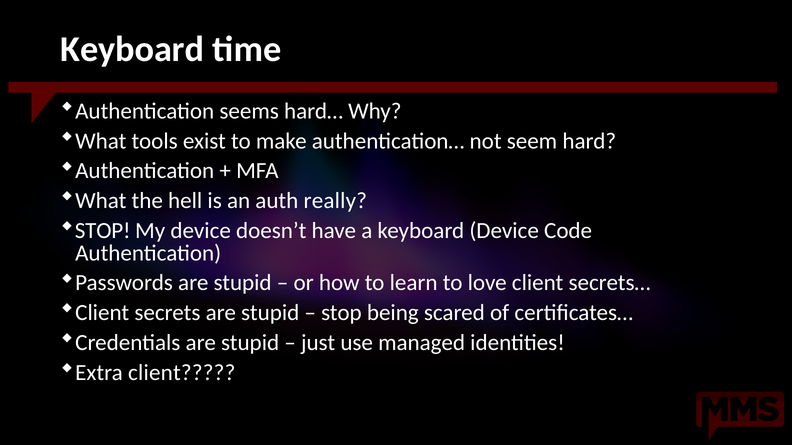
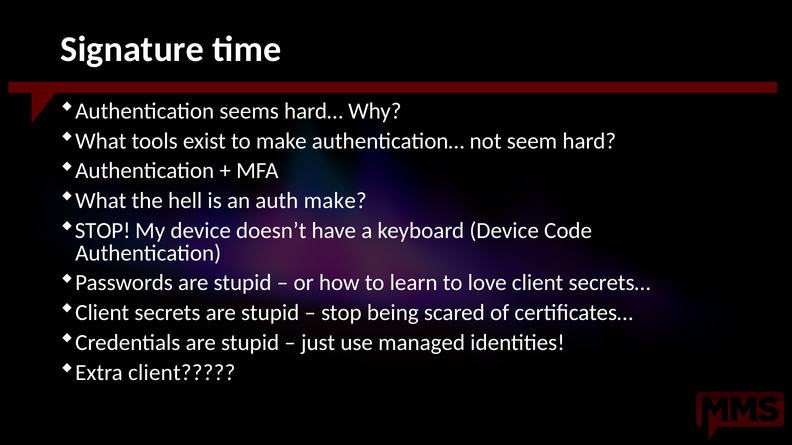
Keyboard: Keyboard -> Signature (132, 49)
auth really: really -> make (335, 201)
